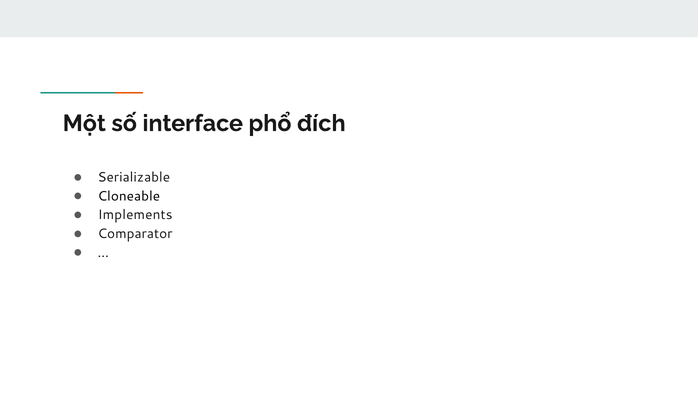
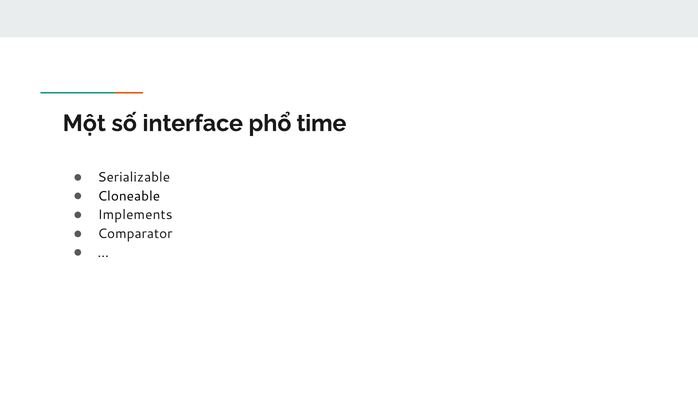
đích: đích -> time (321, 123)
